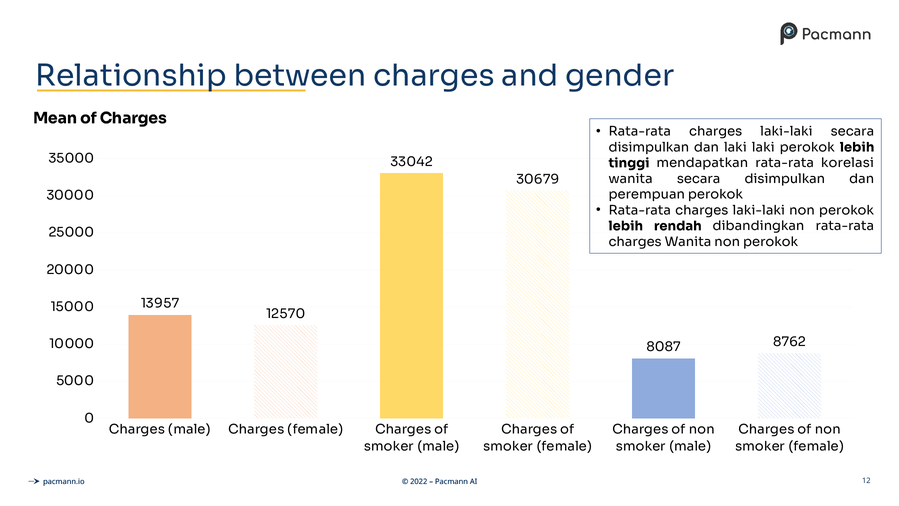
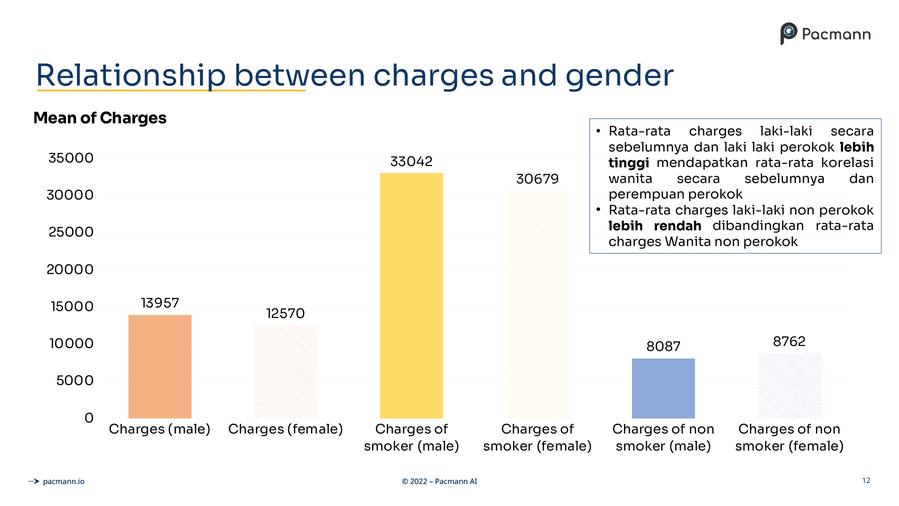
disimpulkan: disimpulkan -> sebelumnya (649, 147)
wanita secara disimpulkan: disimpulkan -> sebelumnya (785, 179)
